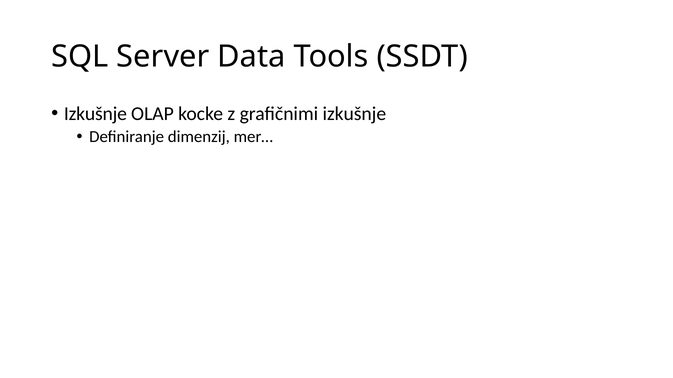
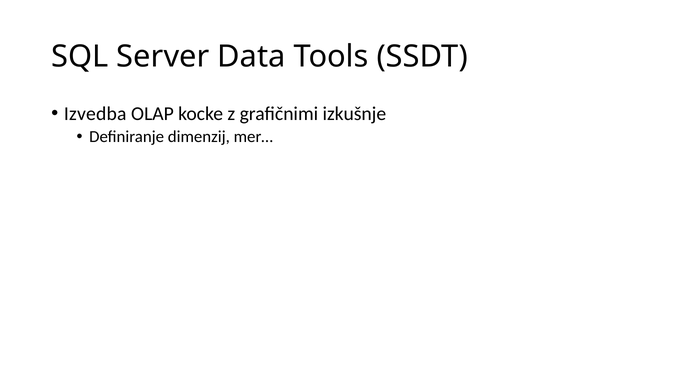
Izkušnje: Izkušnje -> Izvedba (95, 114)
